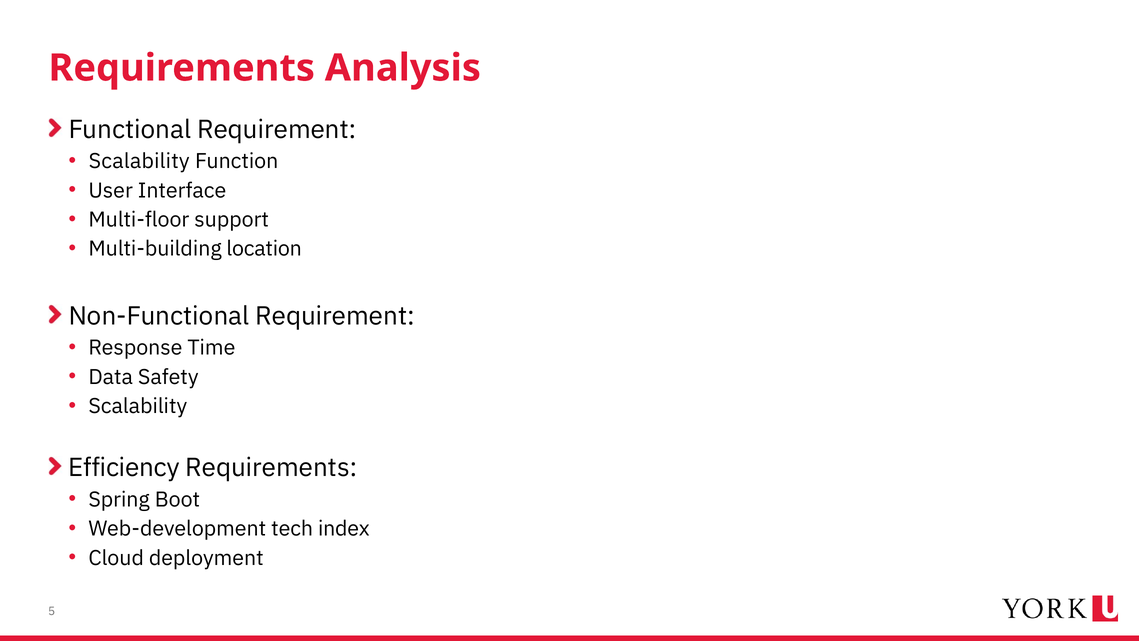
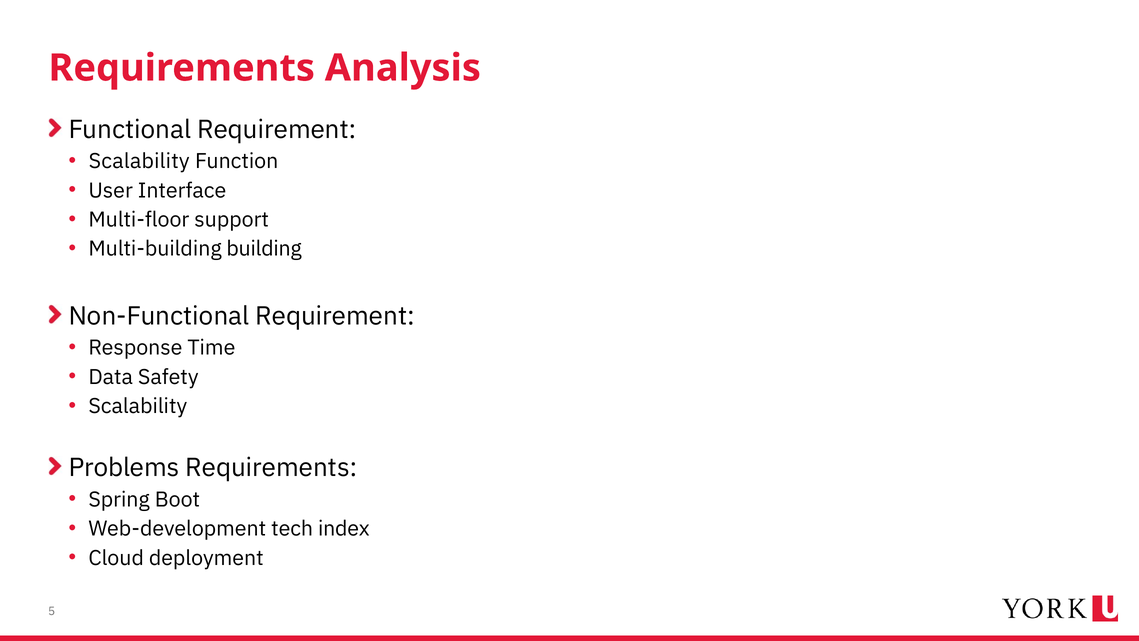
location: location -> building (264, 249)
Efficiency: Efficiency -> Problems (124, 468)
